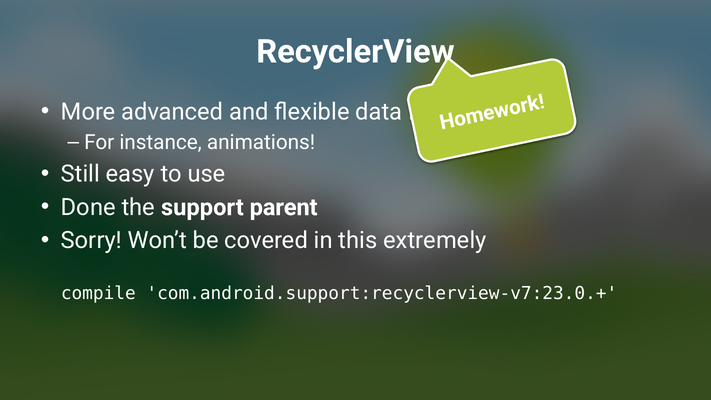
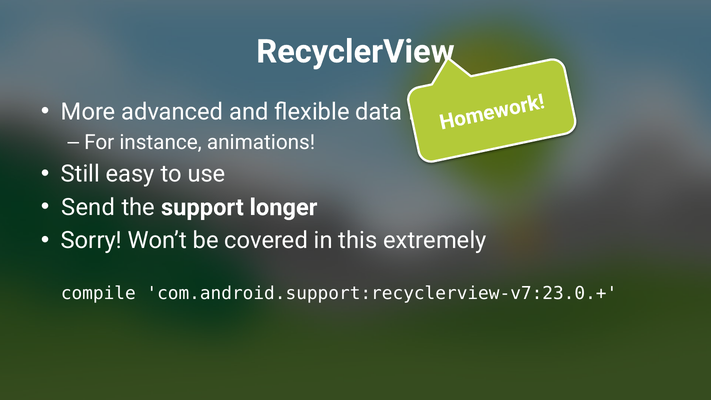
Done: Done -> Send (88, 207)
parent: parent -> longer (284, 207)
